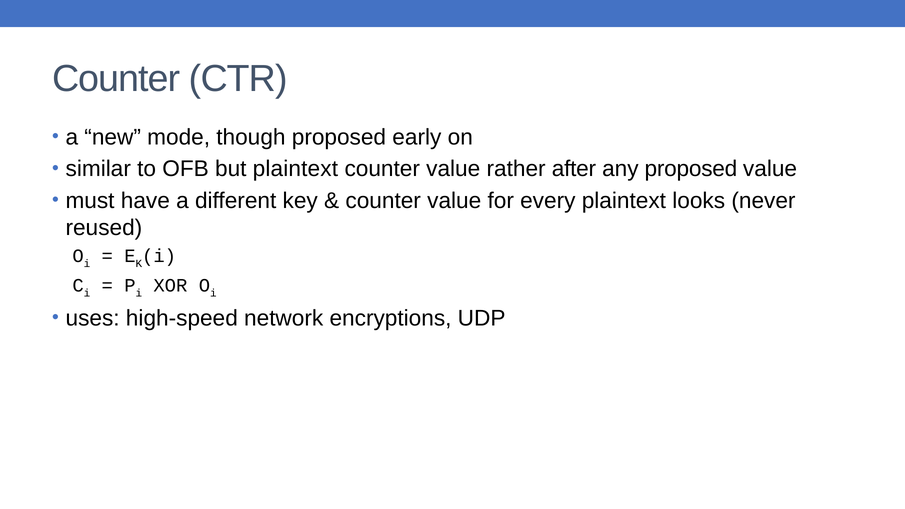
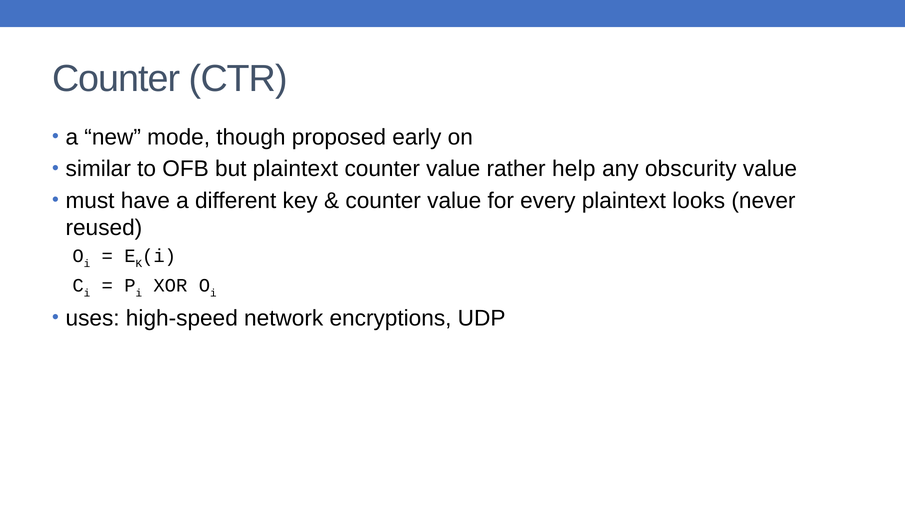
after: after -> help (574, 169)
any proposed: proposed -> obscurity (691, 169)
